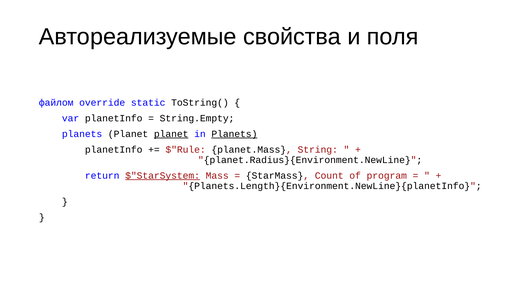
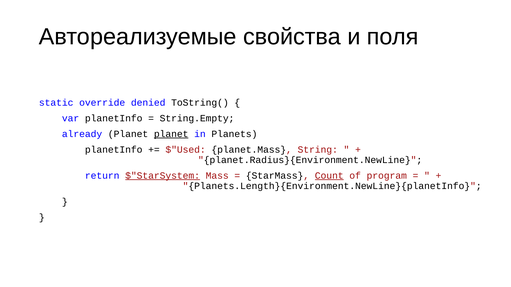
файлом: файлом -> static (56, 103)
static: static -> denied (148, 103)
planets: planets -> already (82, 134)
Planets underline: present -> none (234, 134)
$"Rule: $"Rule -> $"Used (186, 150)
Count underline: none -> present (329, 176)
